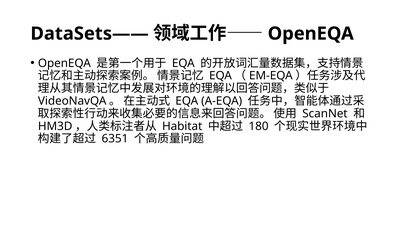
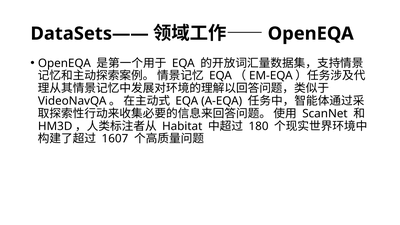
6351: 6351 -> 1607 (115, 139)
